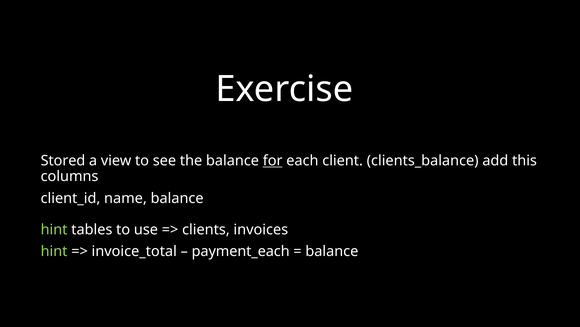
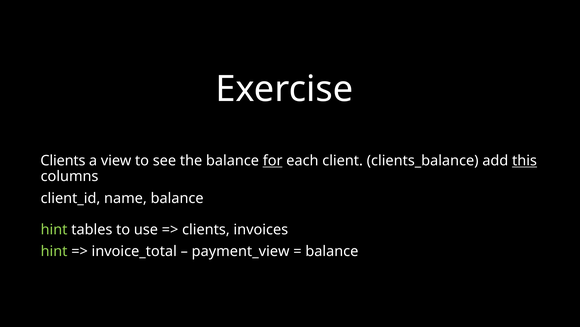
Stored: Stored -> Clients (63, 160)
this underline: none -> present (525, 160)
payment_each: payment_each -> payment_view (241, 251)
